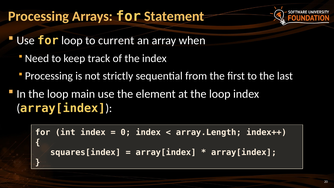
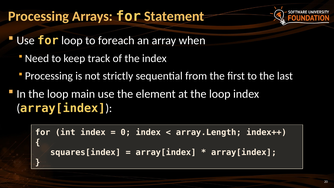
current: current -> foreach (116, 40)
